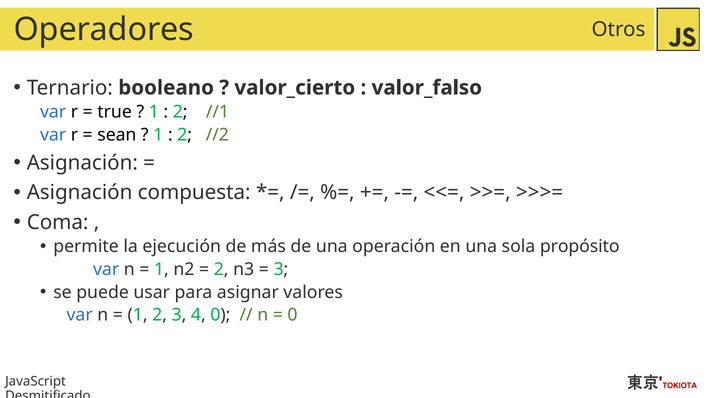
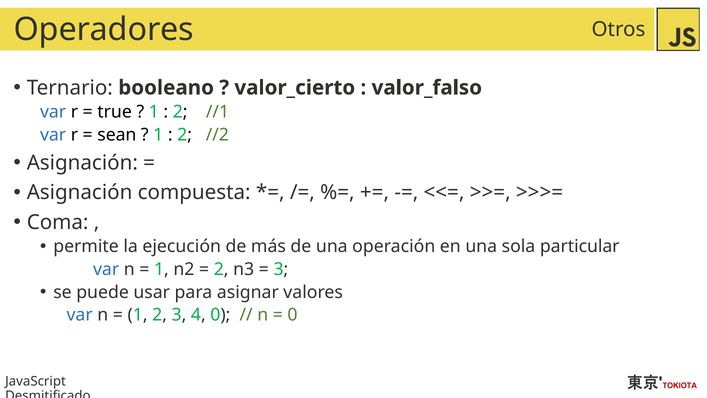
propósito: propósito -> particular (580, 246)
